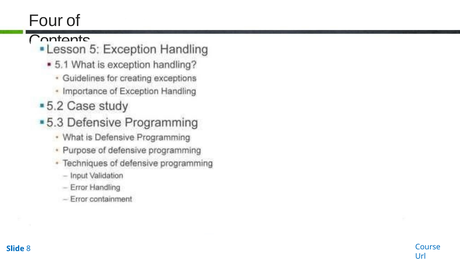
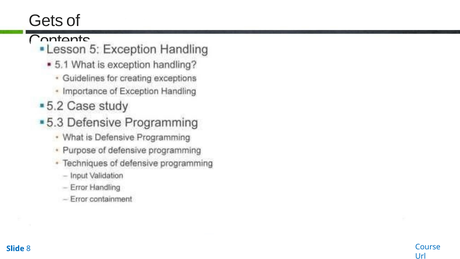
Four: Four -> Gets (46, 21)
